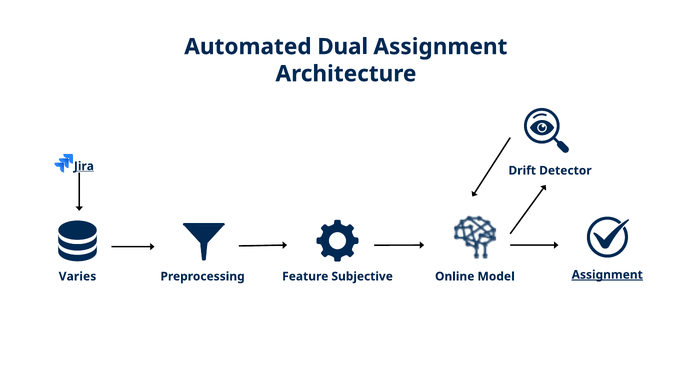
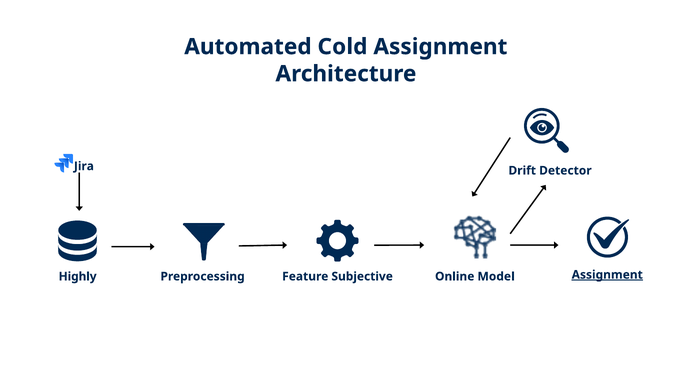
Dual: Dual -> Cold (342, 47)
Jira underline: present -> none (84, 166)
Varies: Varies -> Highly (78, 277)
